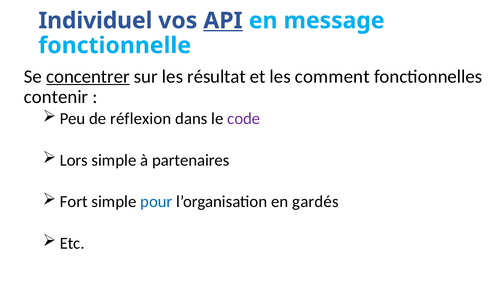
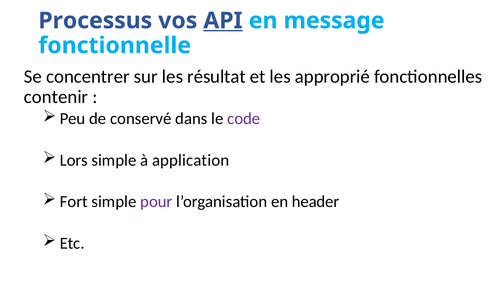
Individuel: Individuel -> Processus (95, 21)
concentrer underline: present -> none (88, 76)
comment: comment -> approprié (332, 76)
réflexion: réflexion -> conservé (141, 119)
partenaires: partenaires -> application (191, 160)
pour colour: blue -> purple (156, 202)
gardés: gardés -> header (316, 202)
